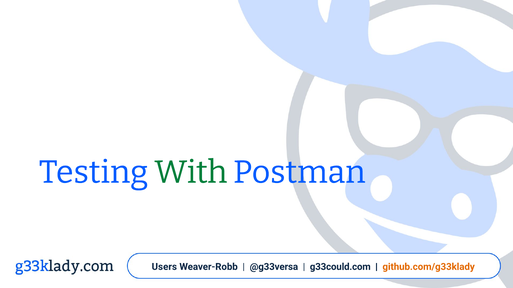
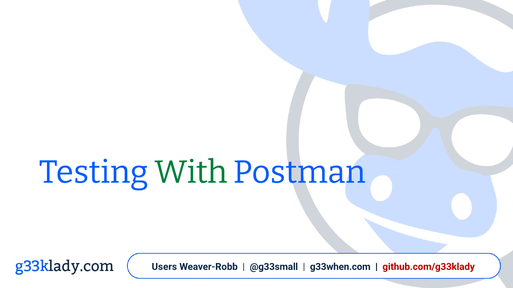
@g33versa: @g33versa -> @g33small (274, 267)
g33could.com: g33could.com -> g33when.com (340, 267)
github.com/g33klady colour: orange -> red (429, 267)
